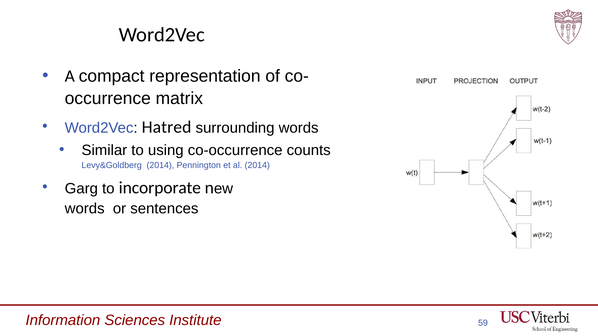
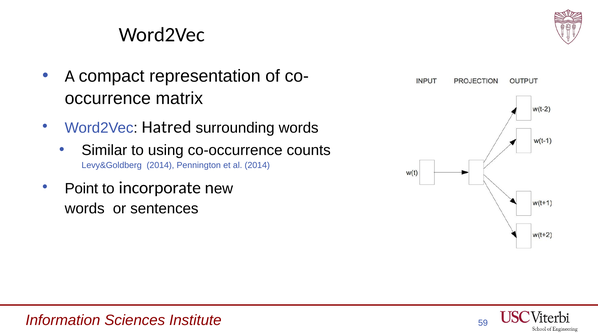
Garg: Garg -> Point (81, 189)
